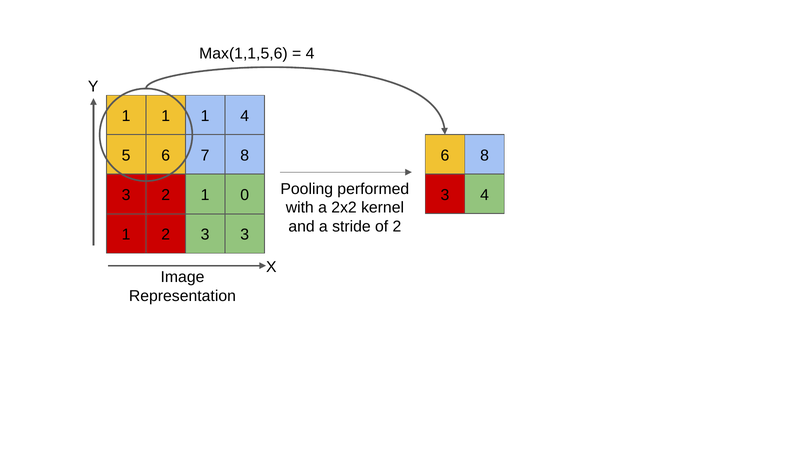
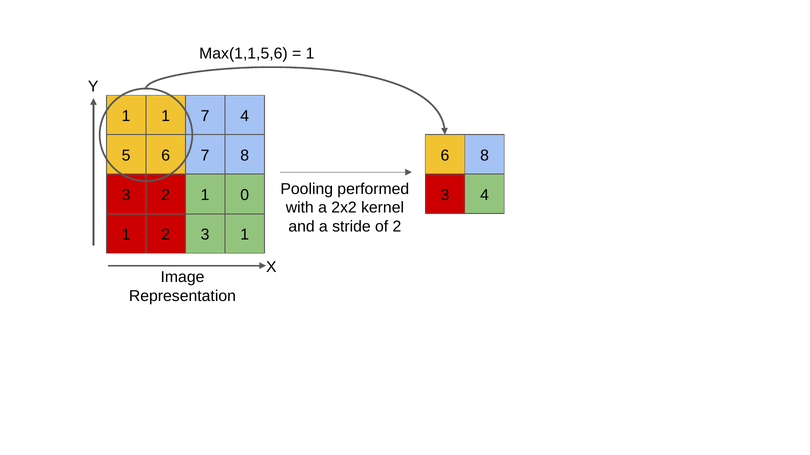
4: 4 -> 1 (310, 54)
1 1 1: 1 -> 7 (205, 116)
3 3: 3 -> 1 (245, 235)
